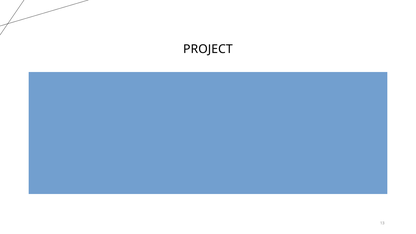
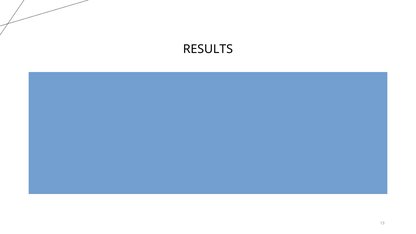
PROJECT: PROJECT -> RESULTS (208, 49)
